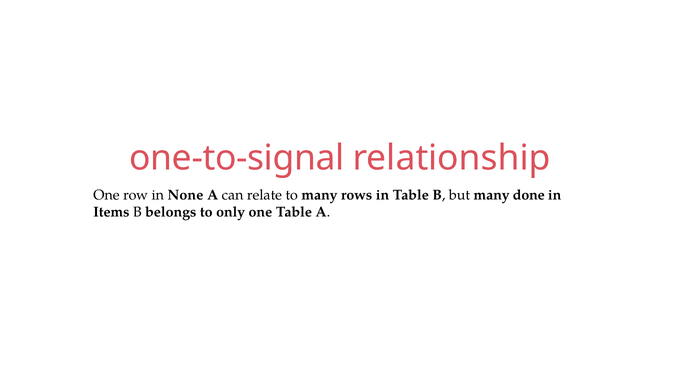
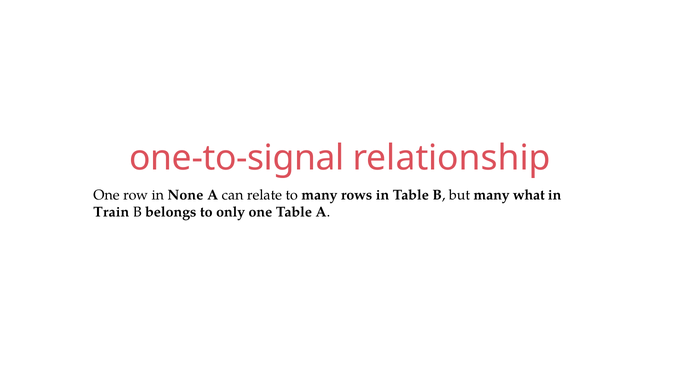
done: done -> what (529, 195)
Items: Items -> Train (111, 212)
